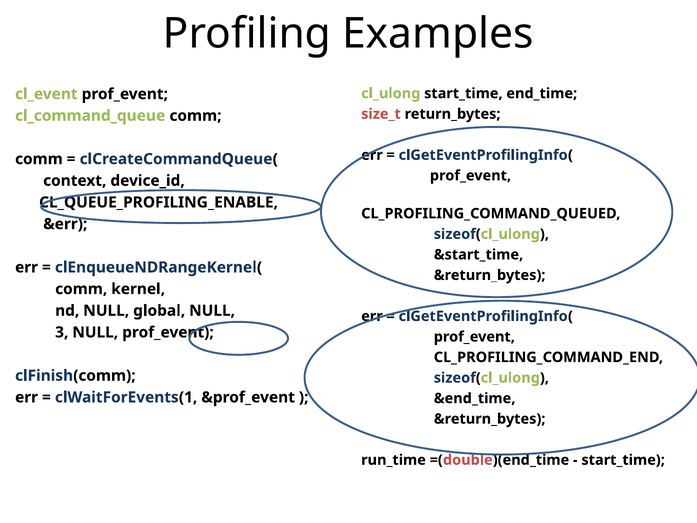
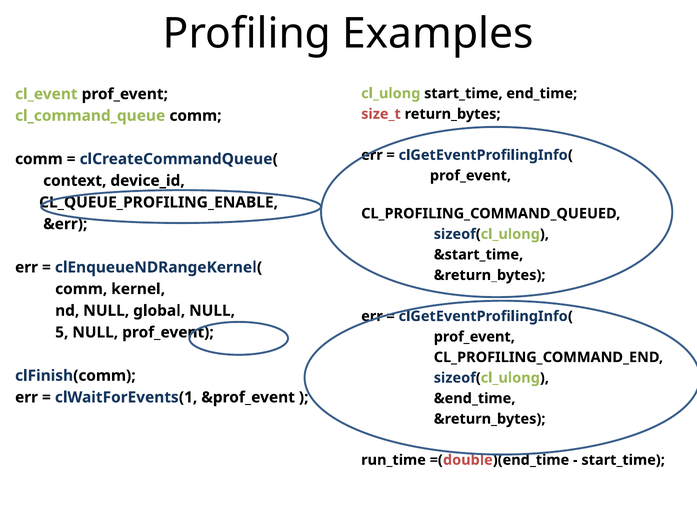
3: 3 -> 5 (62, 332)
